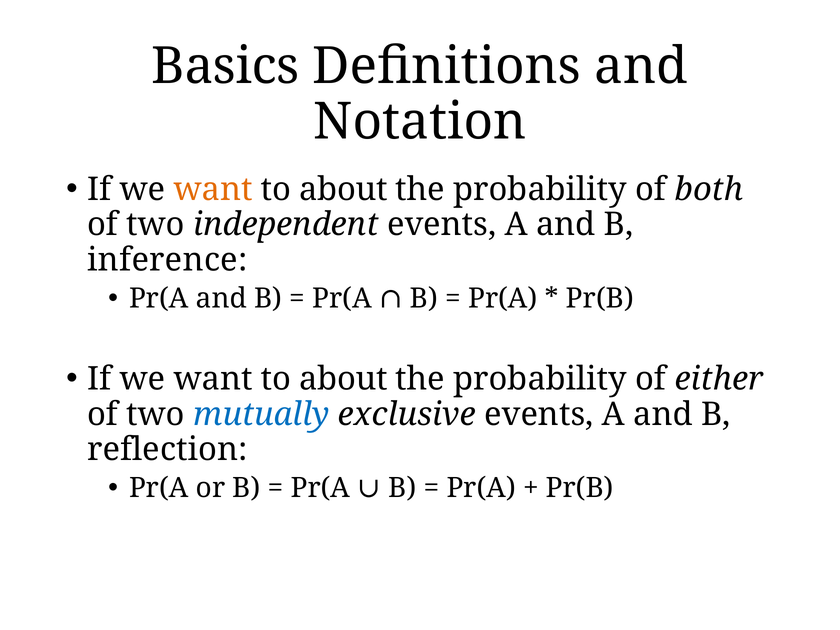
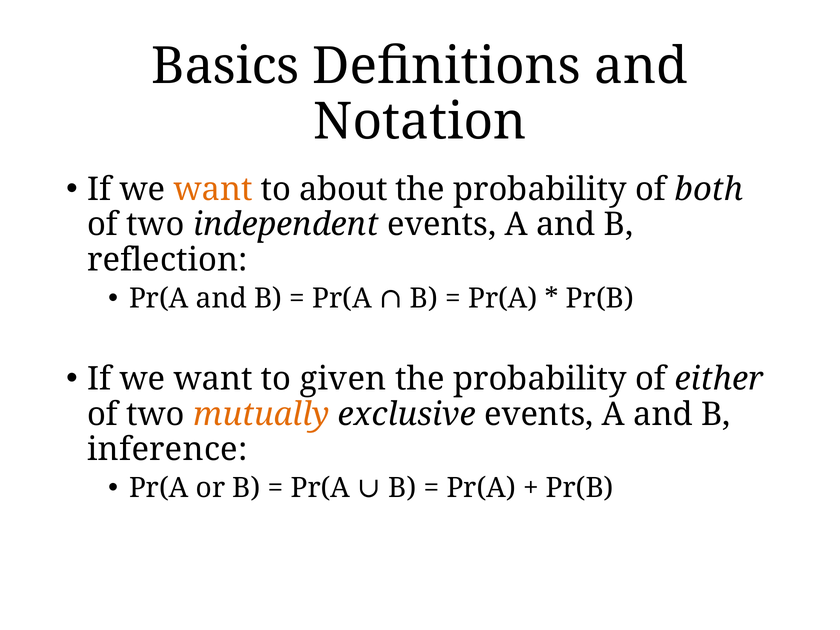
inference: inference -> reflection (167, 260)
about: about -> given (343, 379)
mutually colour: blue -> orange (261, 414)
reflection: reflection -> inference (167, 450)
